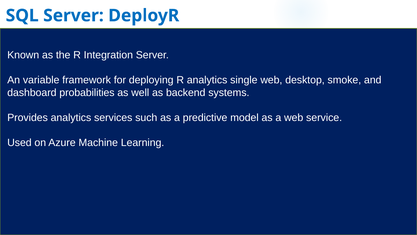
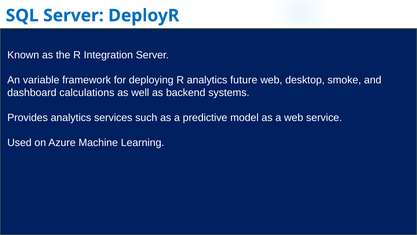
single: single -> future (244, 80)
probabilities: probabilities -> calculations (87, 93)
